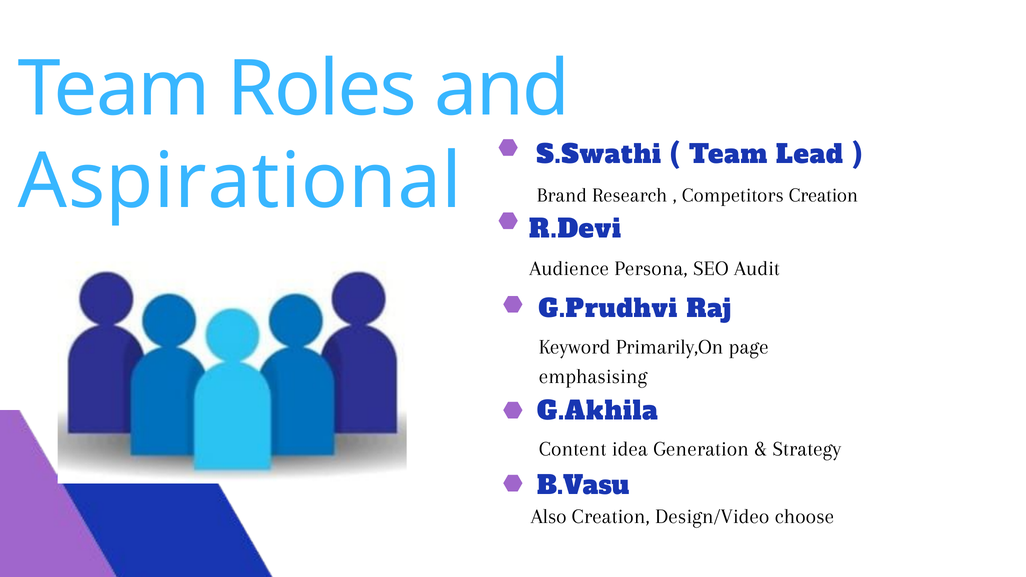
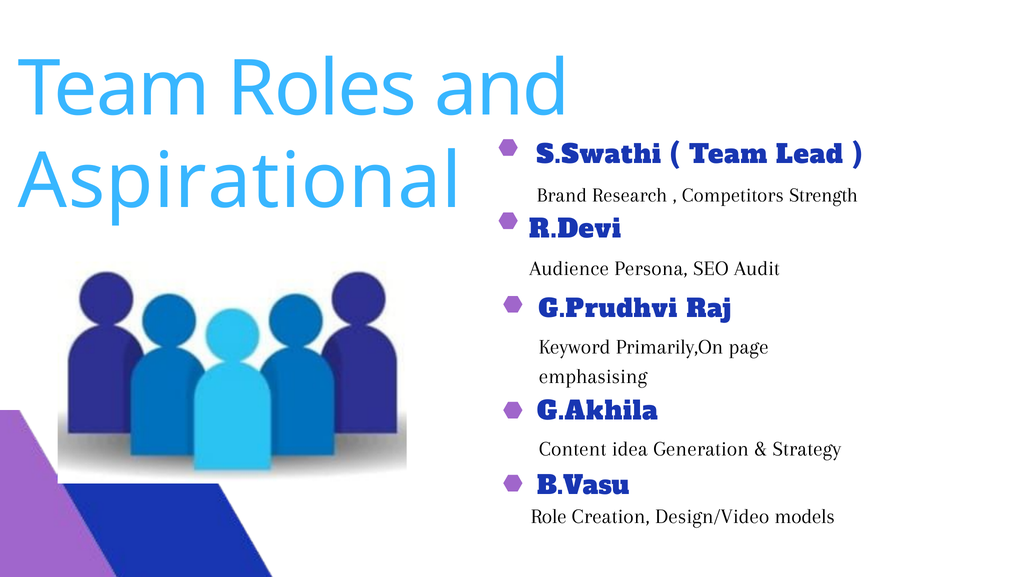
Competitors Creation: Creation -> Strength (823, 195)
Also: Also -> Role (549, 516)
choose: choose -> models (805, 516)
